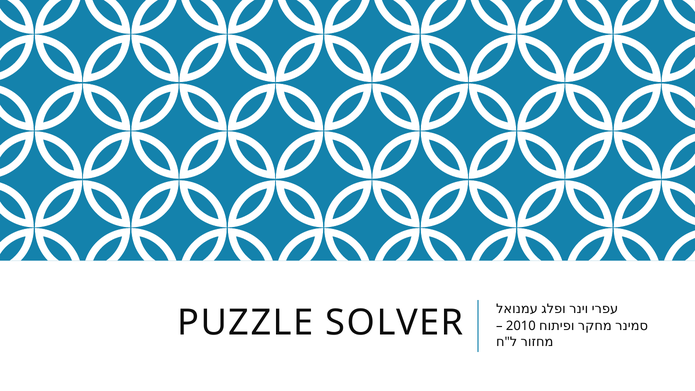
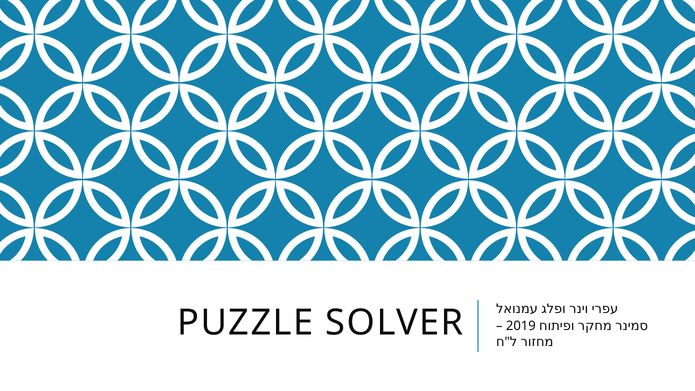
2010: 2010 -> 2019 (521, 326)
